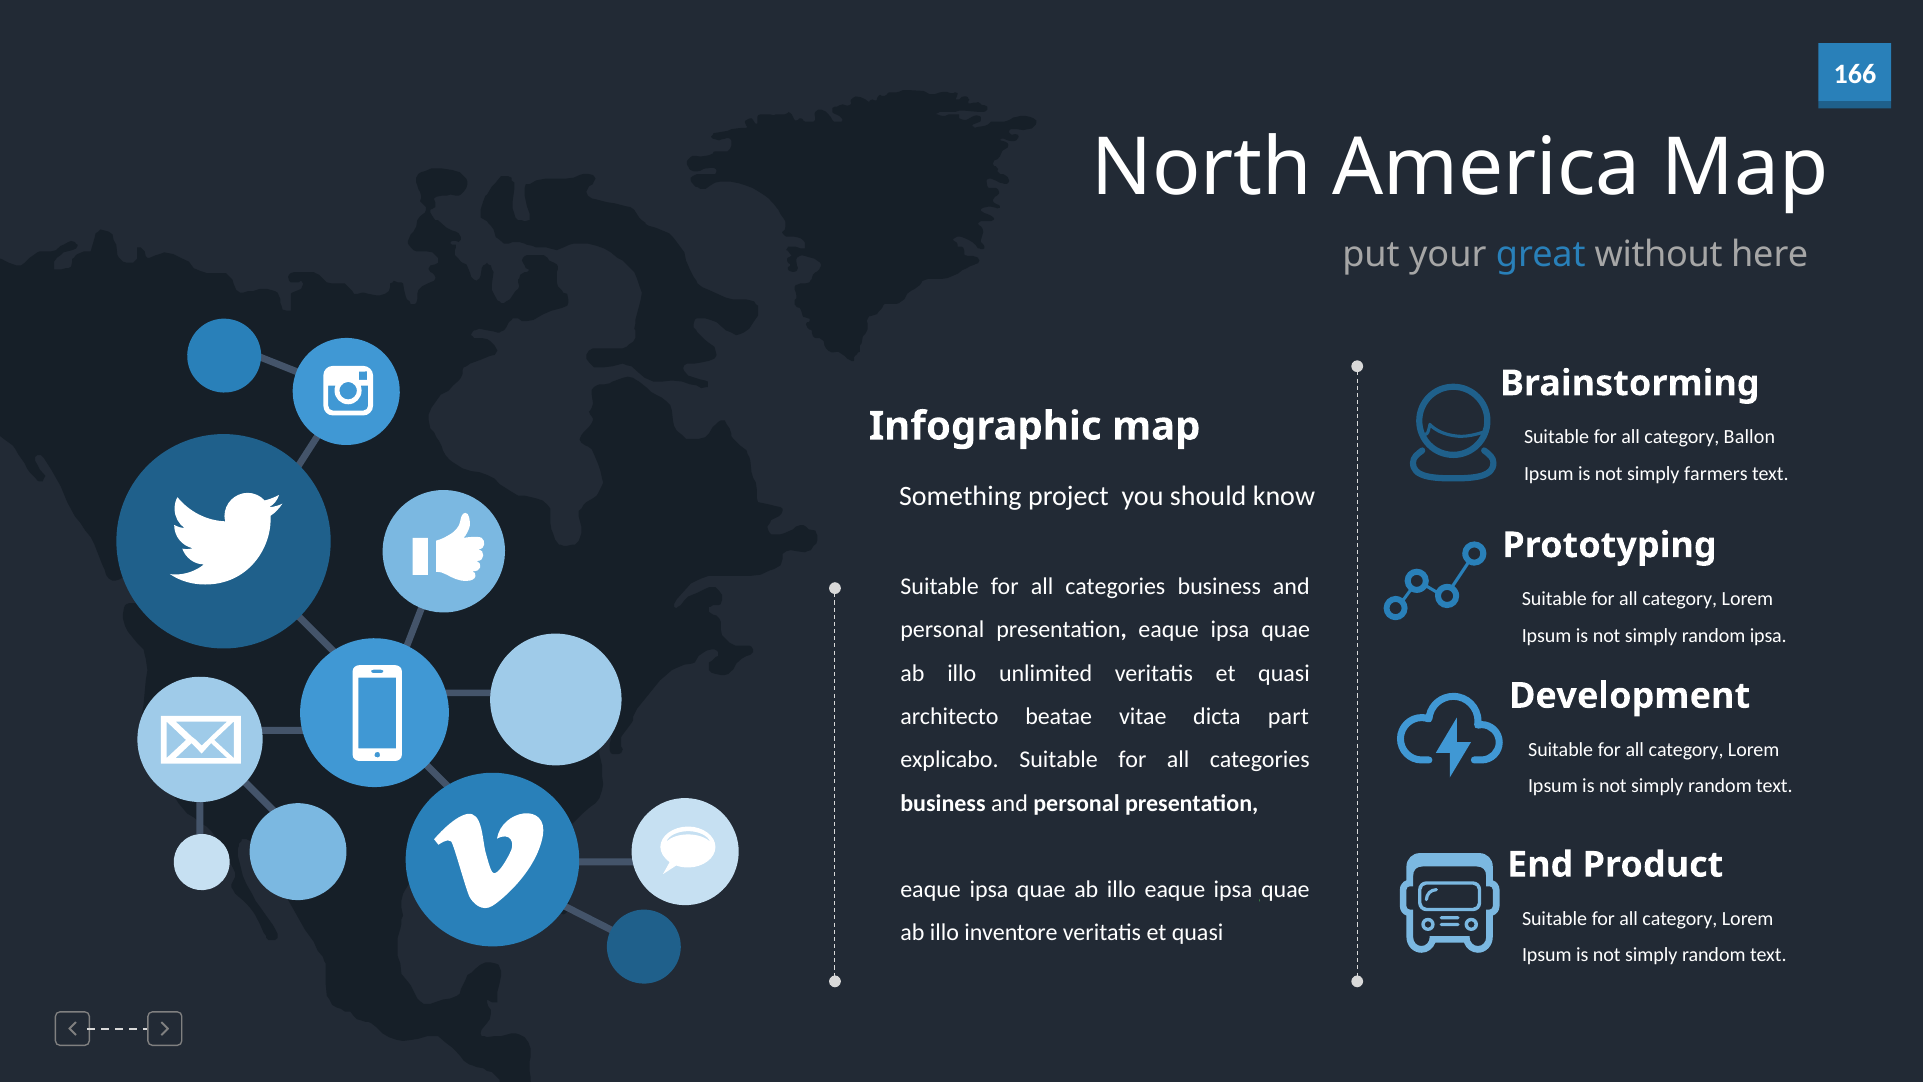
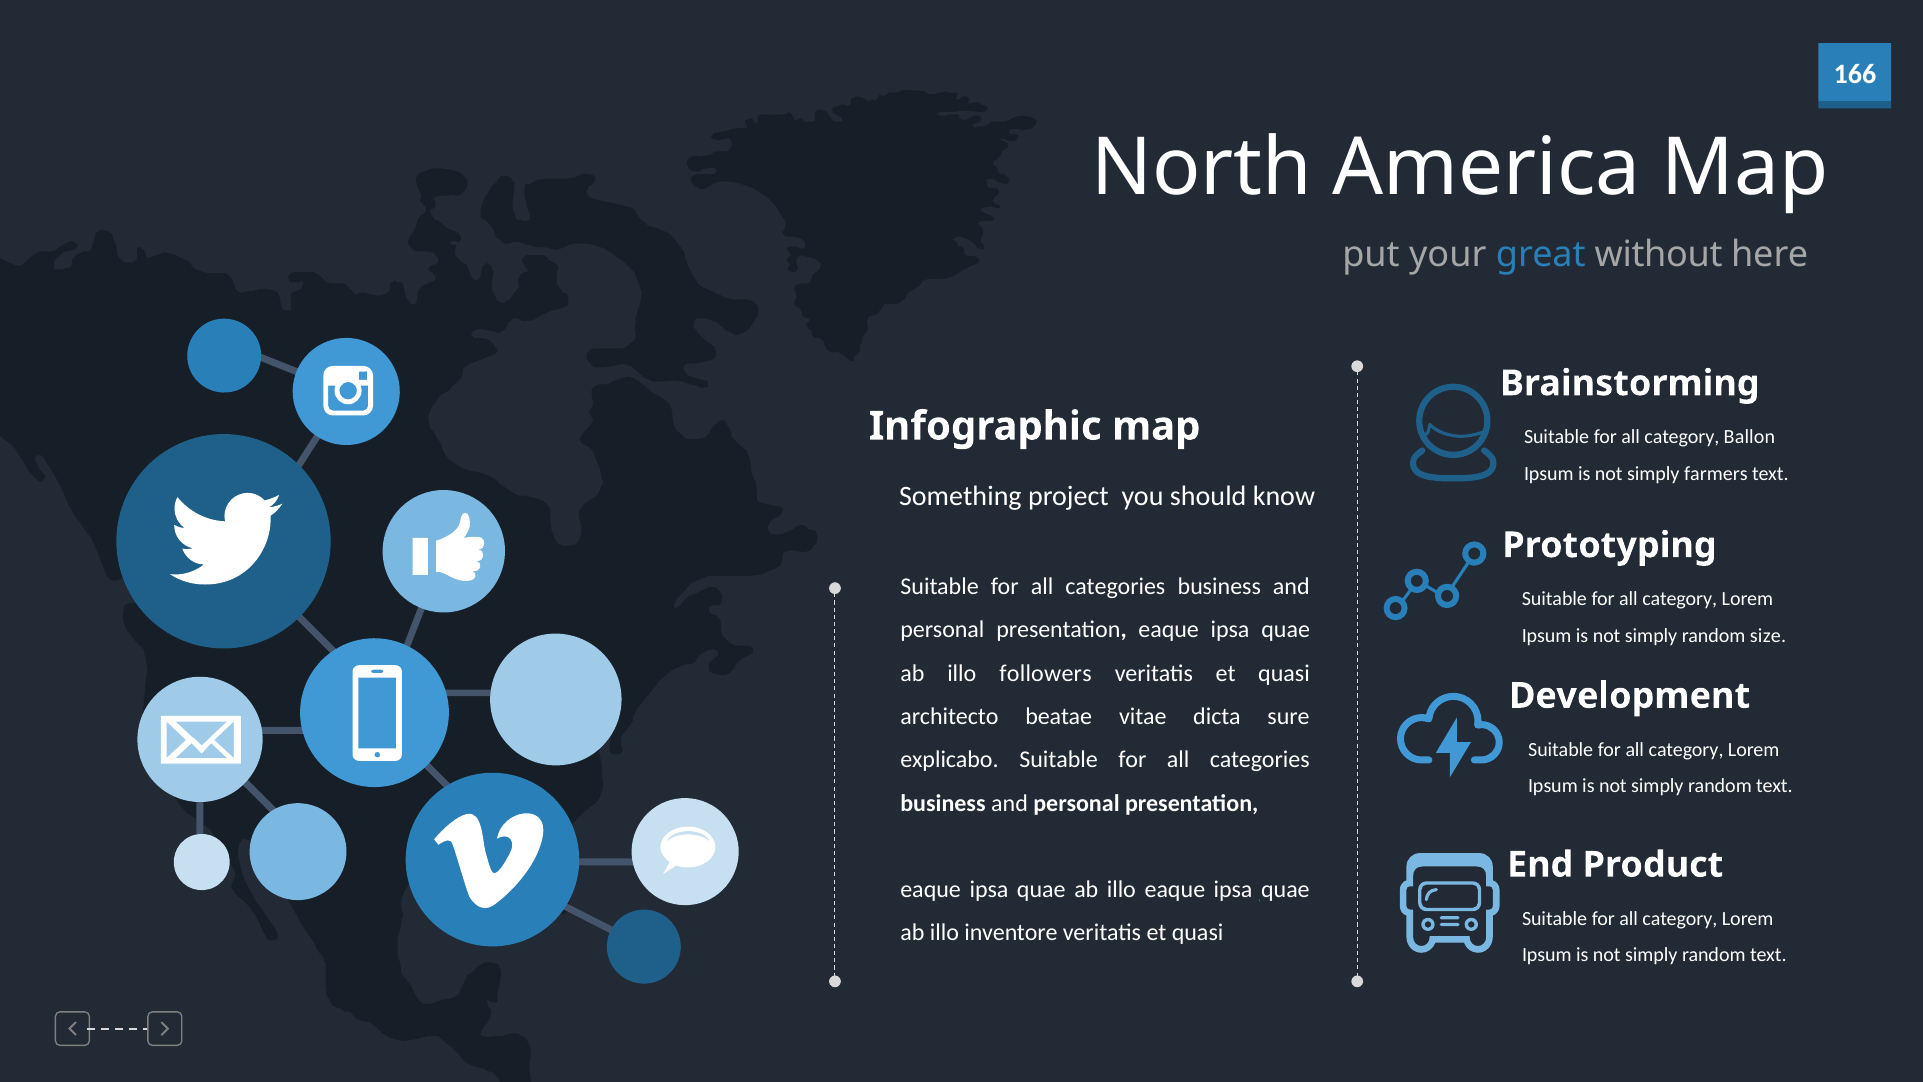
random ipsa: ipsa -> size (1768, 635)
unlimited: unlimited -> followers (1046, 673)
part: part -> sure (1289, 716)
